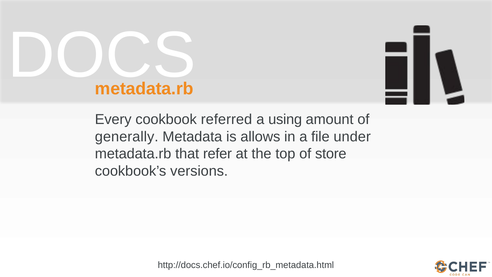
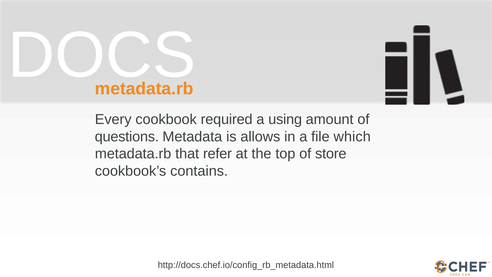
referred: referred -> required (227, 119)
generally: generally -> questions (127, 137)
under: under -> which (352, 137)
versions: versions -> contains (199, 171)
